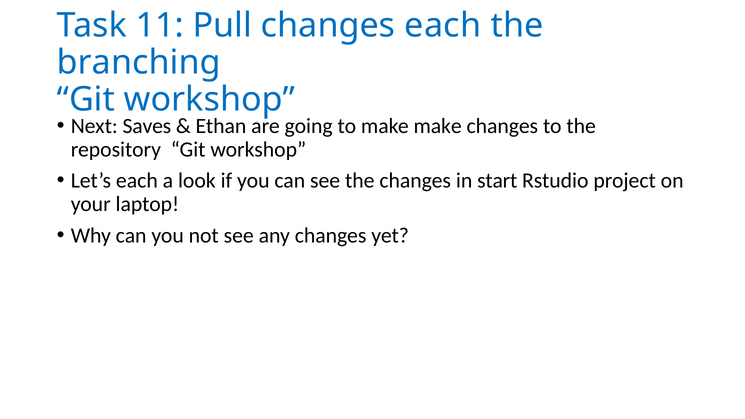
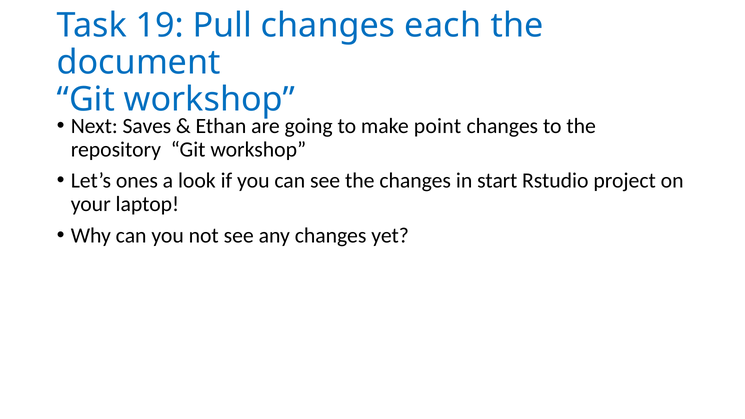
11: 11 -> 19 (160, 26)
branching: branching -> document (139, 63)
make make: make -> point (437, 126)
Let’s each: each -> ones (137, 181)
